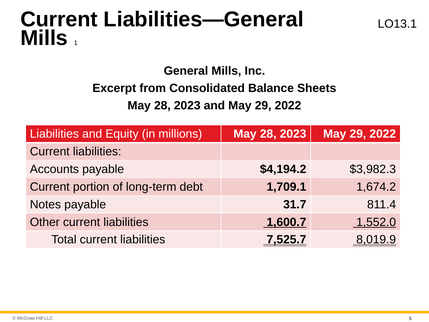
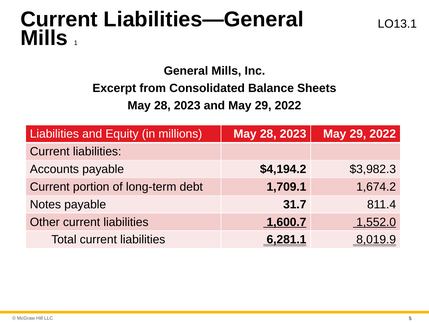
7,525.7: 7,525.7 -> 6,281.1 (286, 240)
